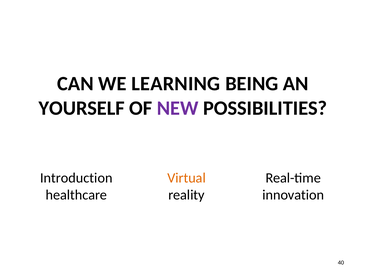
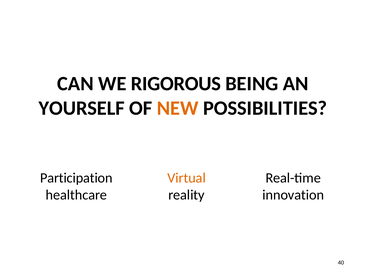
LEARNING: LEARNING -> RIGOROUS (176, 83)
NEW colour: purple -> orange (178, 108)
Introduction: Introduction -> Participation (76, 178)
